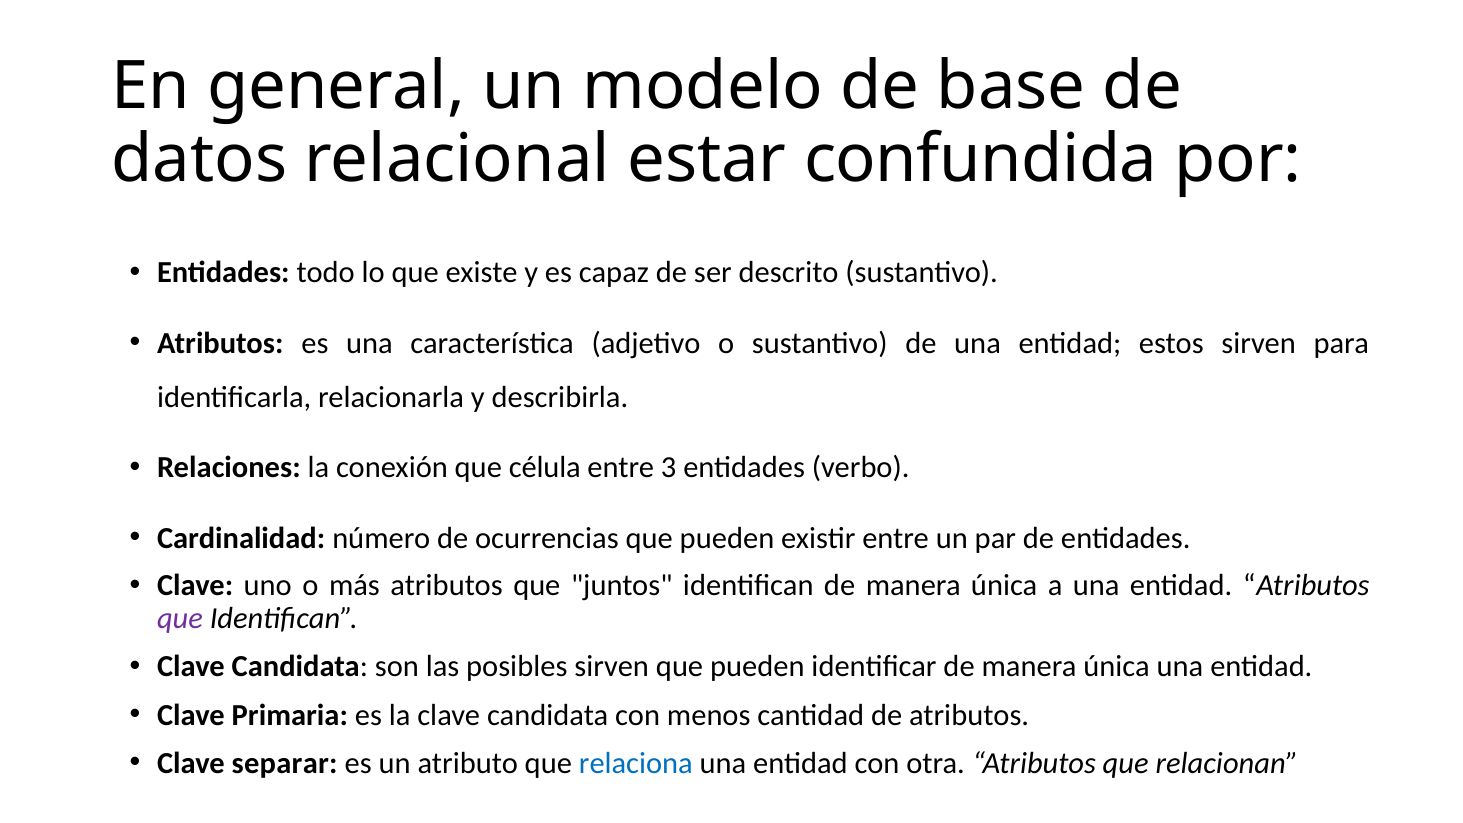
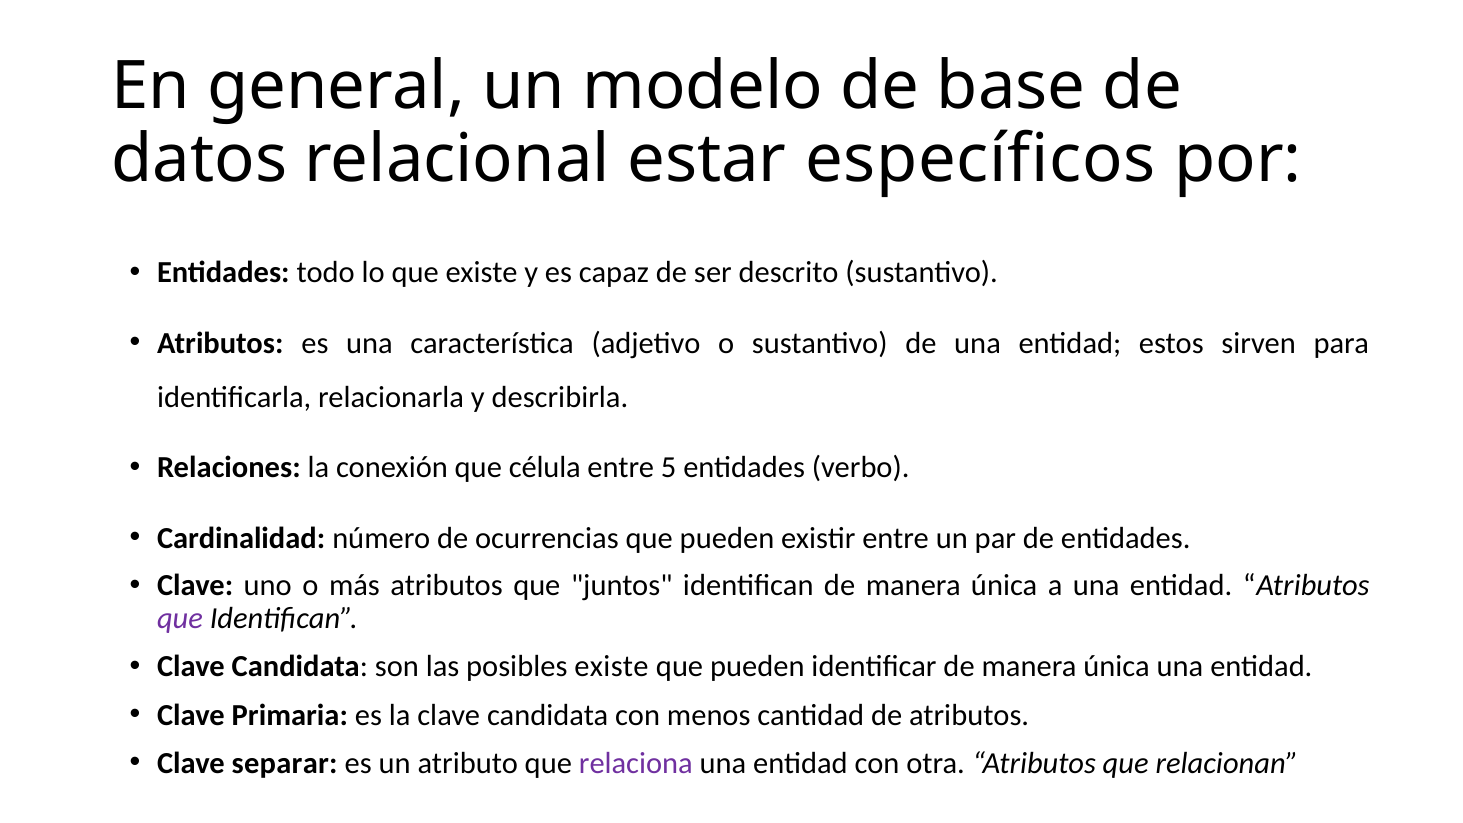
confundida: confundida -> específicos (980, 159)
3: 3 -> 5 (669, 468)
posibles sirven: sirven -> existe (612, 667)
relaciona colour: blue -> purple (636, 763)
